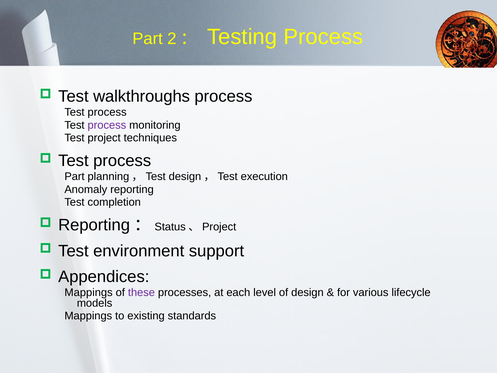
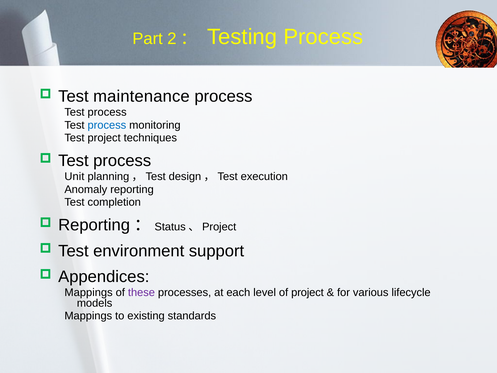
walkthroughs: walkthroughs -> maintenance (141, 96)
process colour: purple -> blue (107, 125)
Part: Part -> Unit (74, 176)
of design: design -> project (307, 292)
